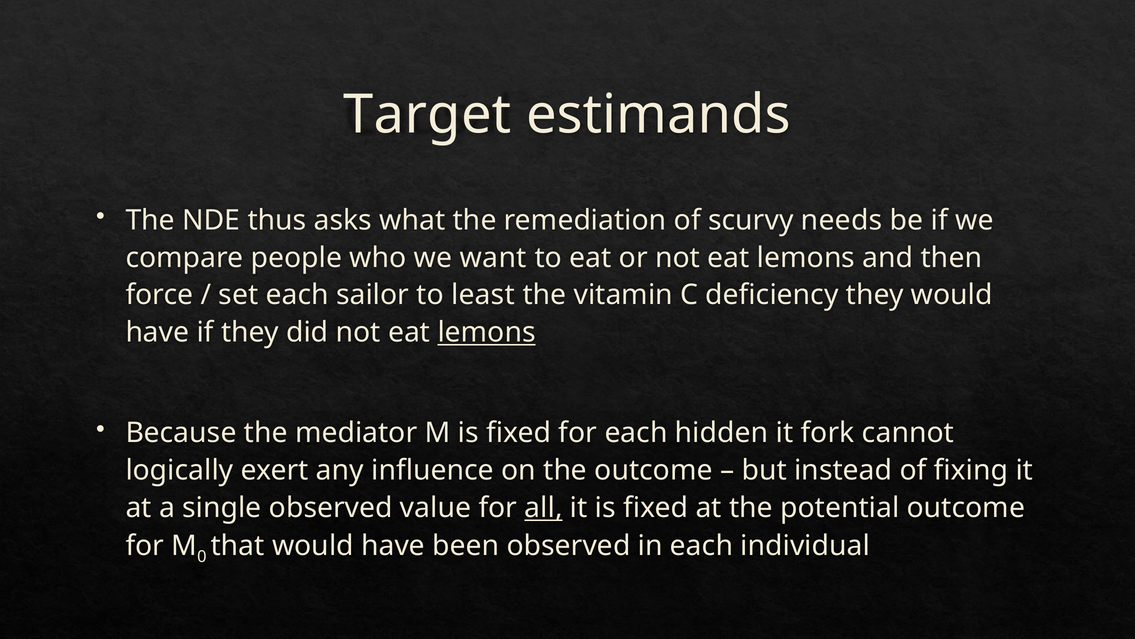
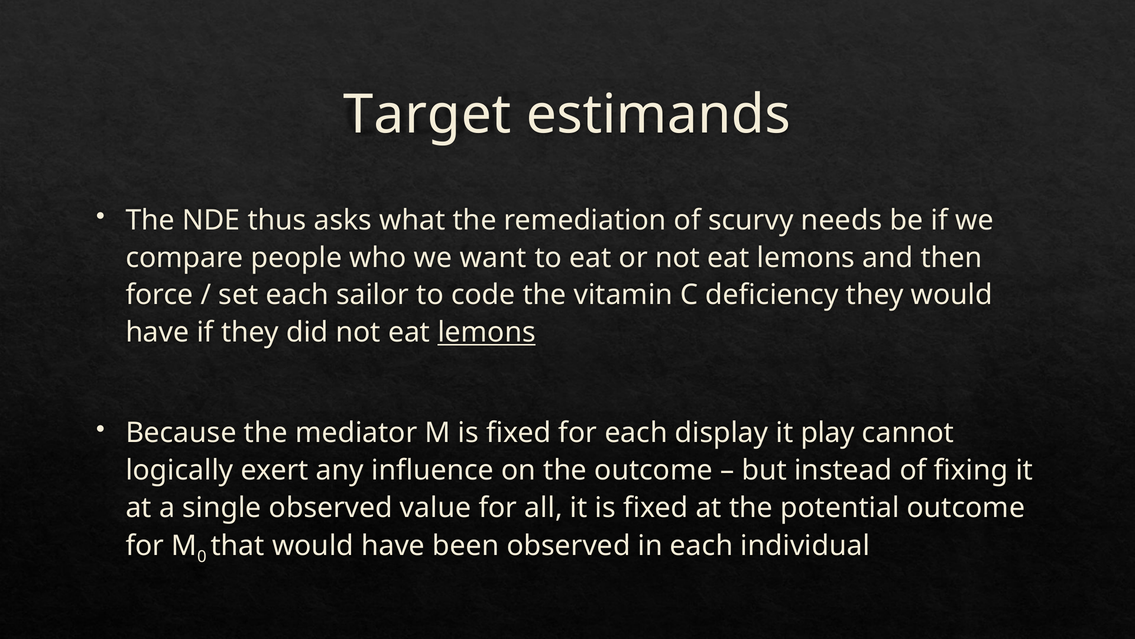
least: least -> code (483, 295)
hidden: hidden -> display (722, 433)
fork: fork -> play (828, 433)
all underline: present -> none (544, 508)
